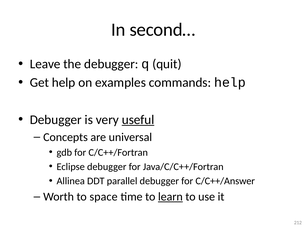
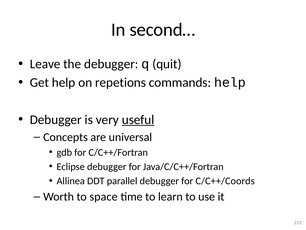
examples: examples -> repetions (121, 82)
C/C++/Answer: C/C++/Answer -> C/C++/Coords (225, 181)
learn underline: present -> none (170, 196)
